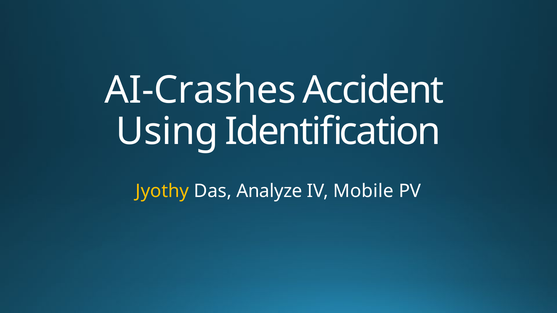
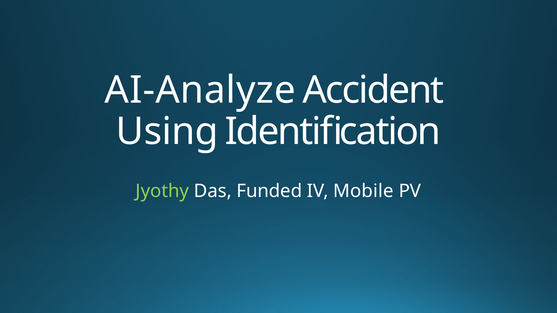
AI-Crashes: AI-Crashes -> AI-Analyze (200, 90)
Jyothy colour: yellow -> light green (162, 191)
Analyze: Analyze -> Funded (269, 191)
